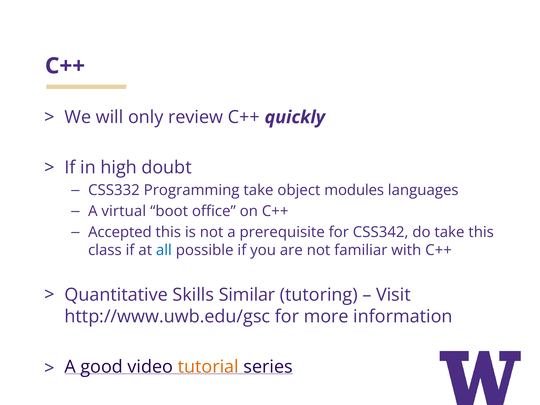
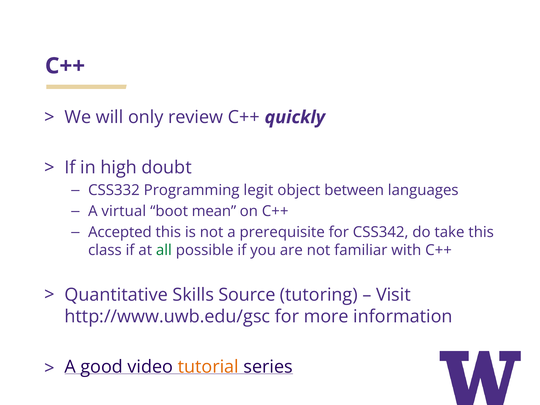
Programming take: take -> legit (258, 190)
modules: modules -> between (354, 190)
office: office -> mean (214, 211)
all colour: blue -> green (164, 250)
Similar: Similar -> Source (247, 295)
